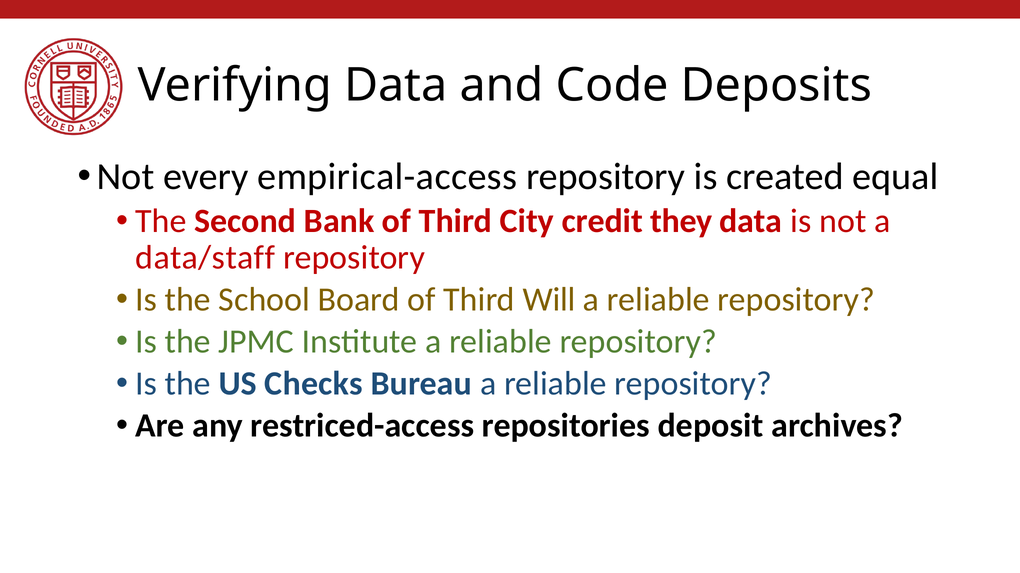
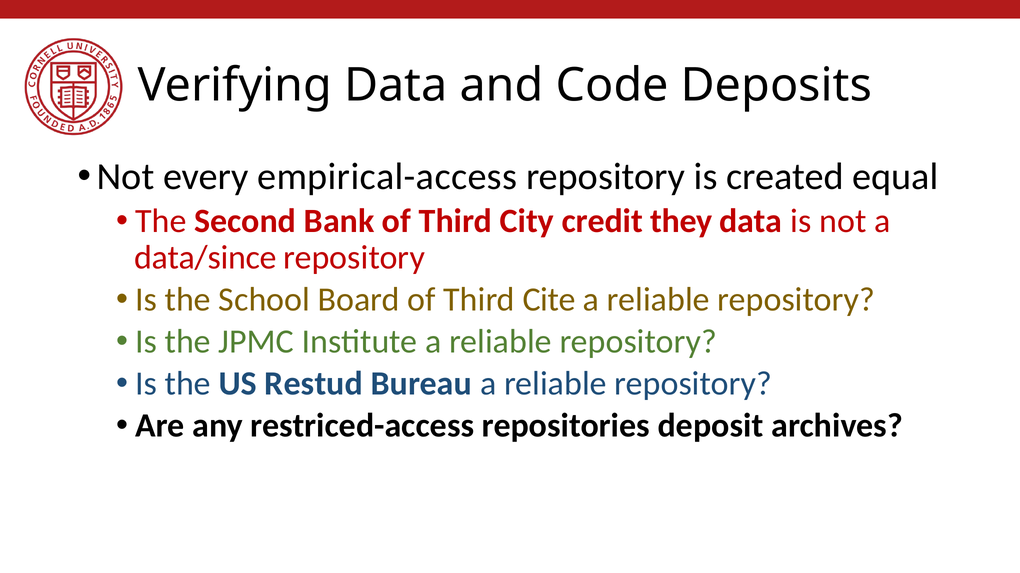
data/staff: data/staff -> data/since (205, 258)
Will: Will -> Cite (549, 300)
Checks: Checks -> Restud (314, 384)
